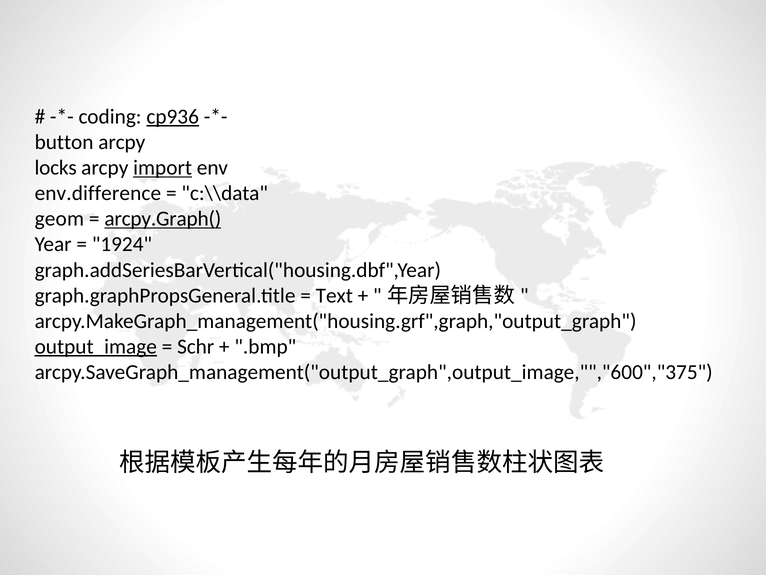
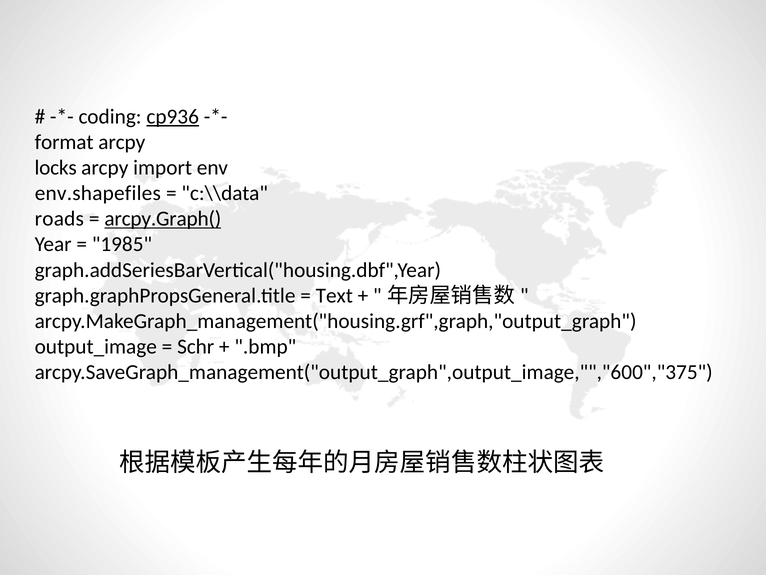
button: button -> format (64, 142)
import underline: present -> none (163, 168)
env.difference: env.difference -> env.shapefiles (98, 193)
geom: geom -> roads (59, 219)
1924: 1924 -> 1985 (122, 244)
output_image underline: present -> none (96, 346)
